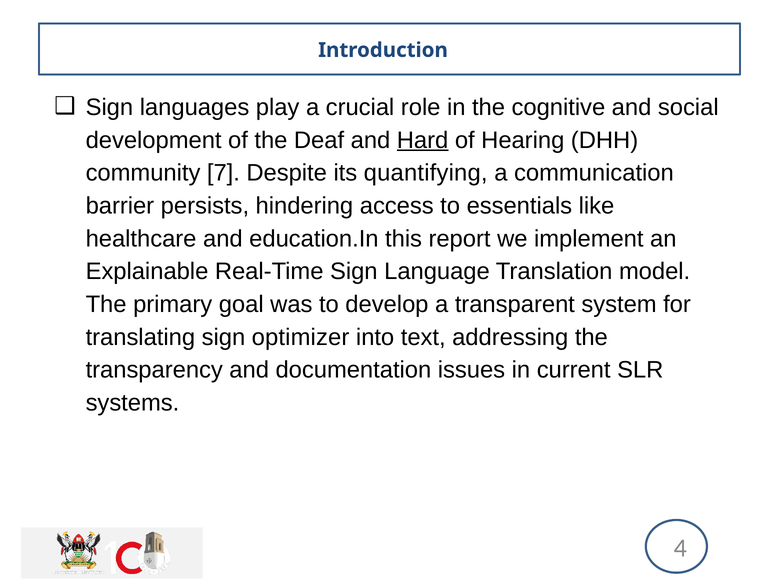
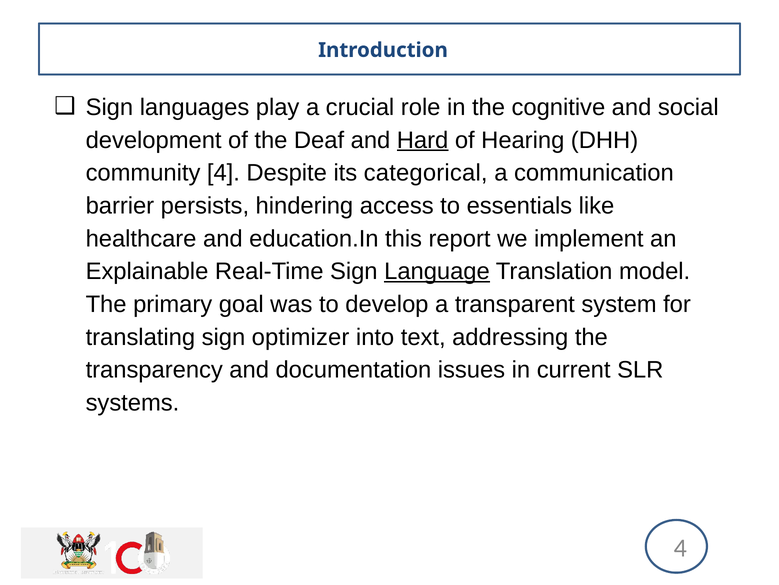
community 7: 7 -> 4 (223, 173)
quantifying: quantifying -> categorical (426, 173)
Language underline: none -> present (437, 271)
